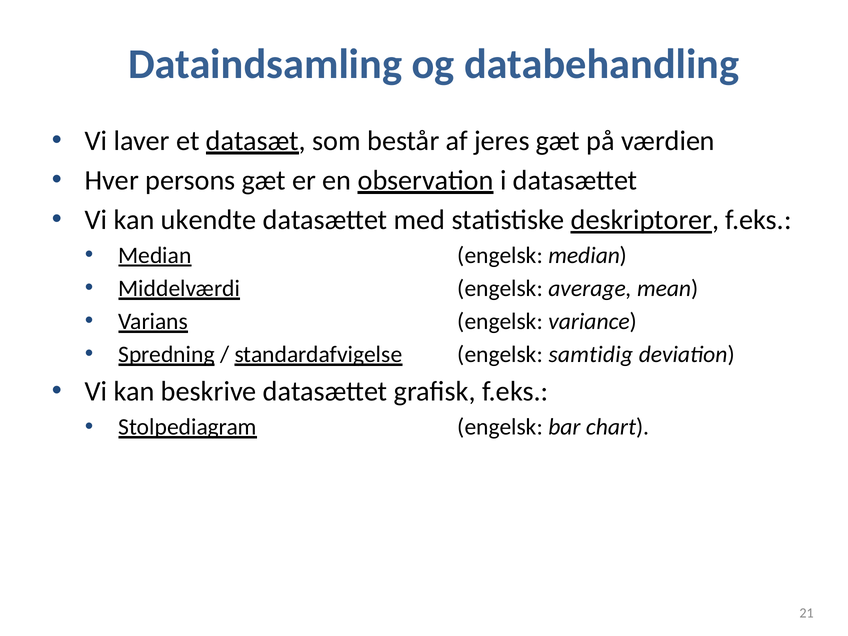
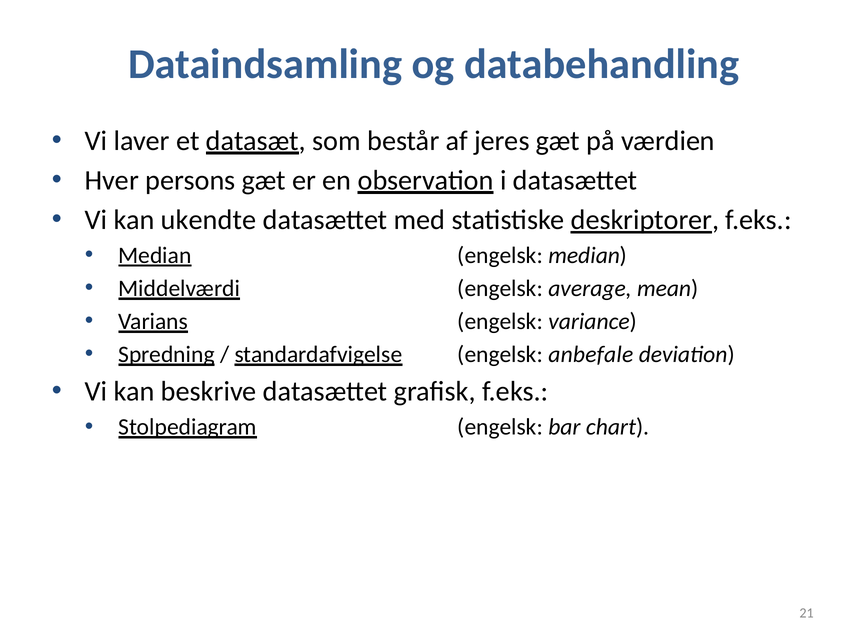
samtidig: samtidig -> anbefale (591, 355)
